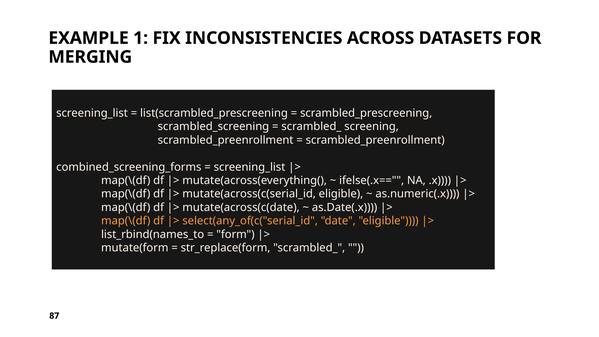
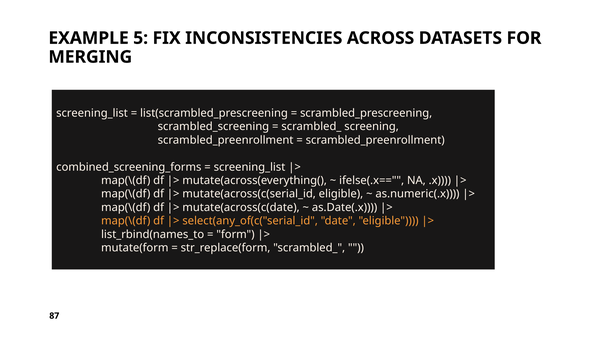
1: 1 -> 5 (141, 38)
